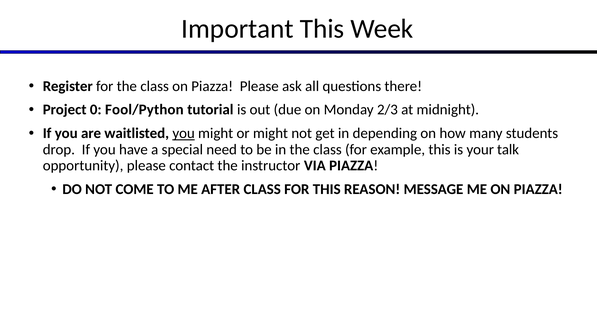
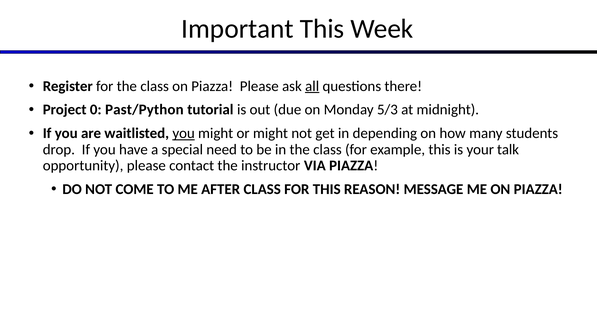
all underline: none -> present (312, 86)
Fool/Python: Fool/Python -> Past/Python (144, 110)
2/3: 2/3 -> 5/3 (387, 110)
